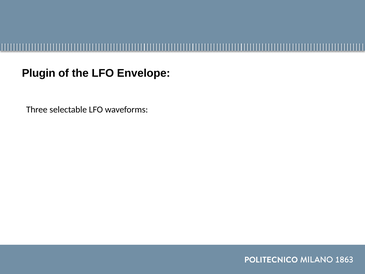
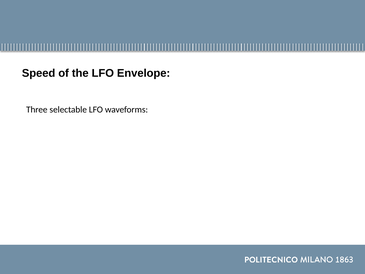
Plugin: Plugin -> Speed (39, 73)
